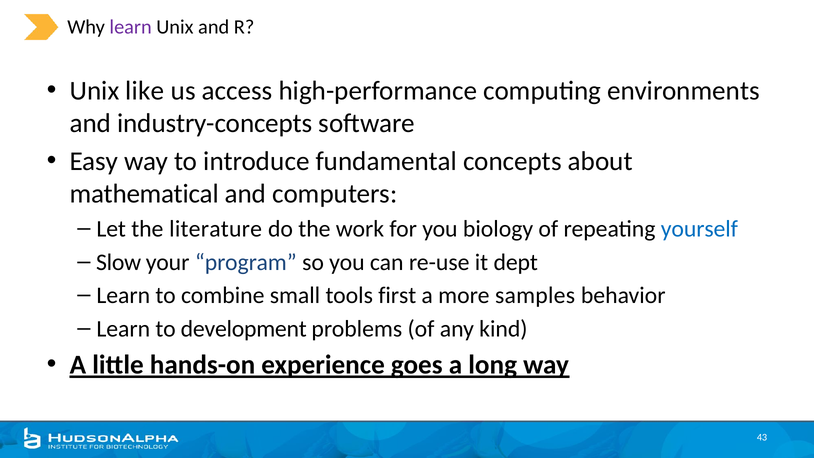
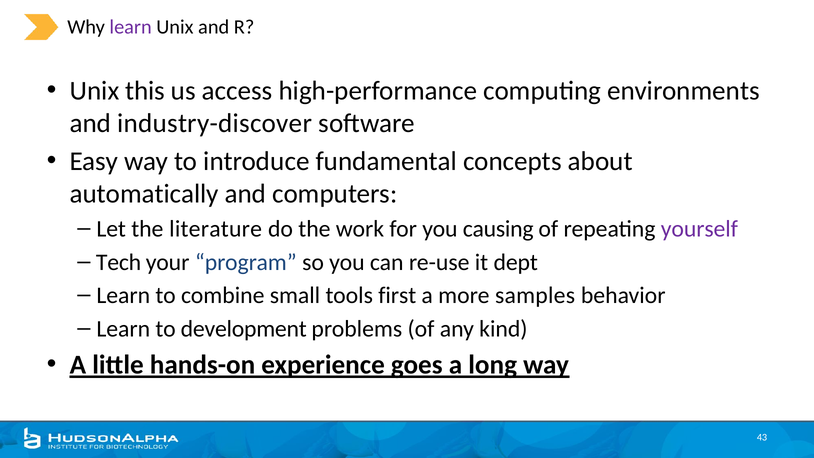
like: like -> this (145, 91)
industry-concepts: industry-concepts -> industry-discover (215, 123)
mathematical: mathematical -> automatically (144, 194)
biology: biology -> causing (498, 229)
yourself colour: blue -> purple (699, 229)
Slow: Slow -> Tech (119, 262)
